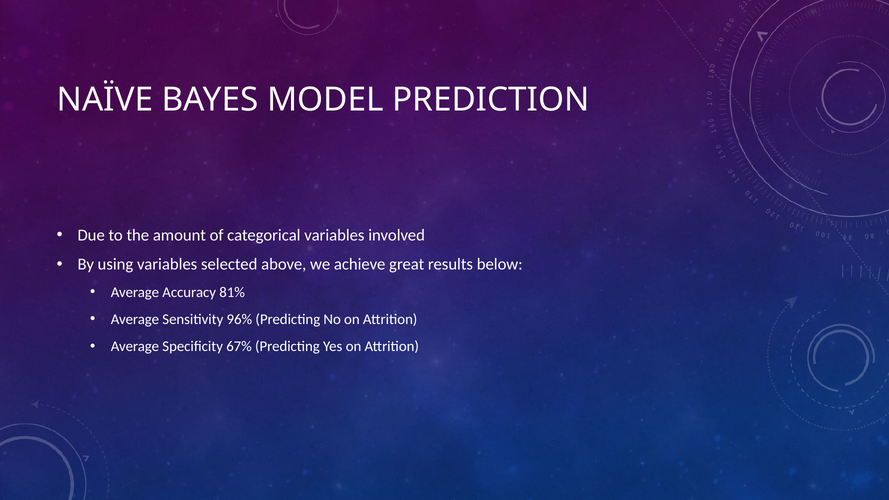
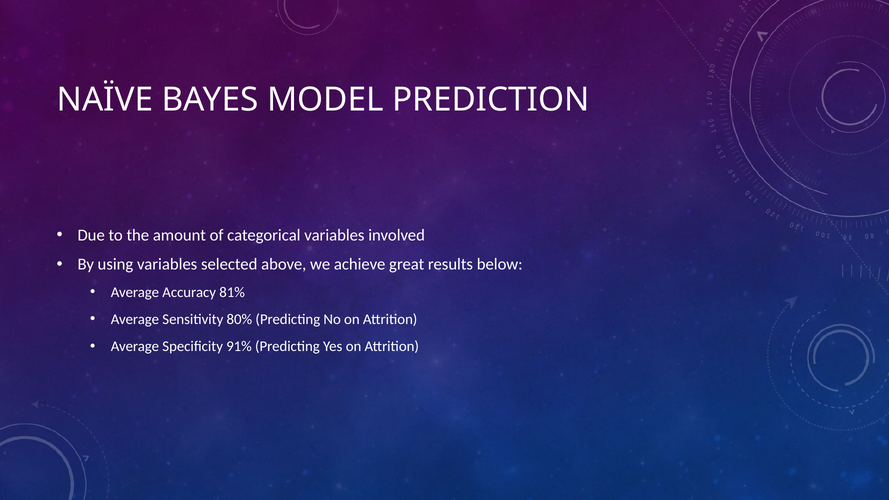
96%: 96% -> 80% (239, 320)
67%: 67% -> 91% (239, 347)
